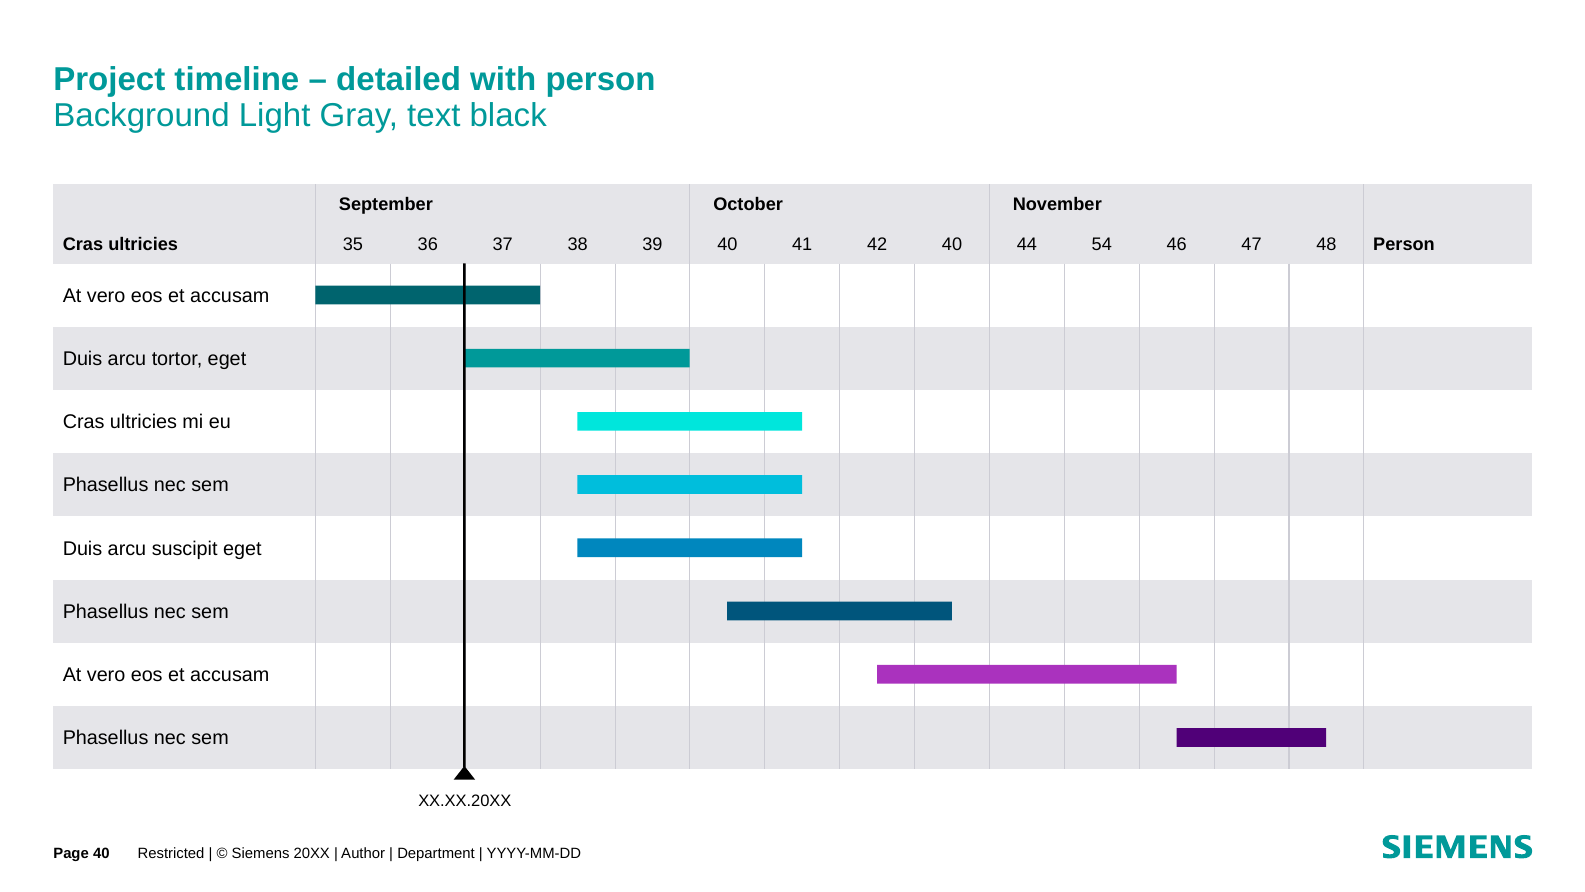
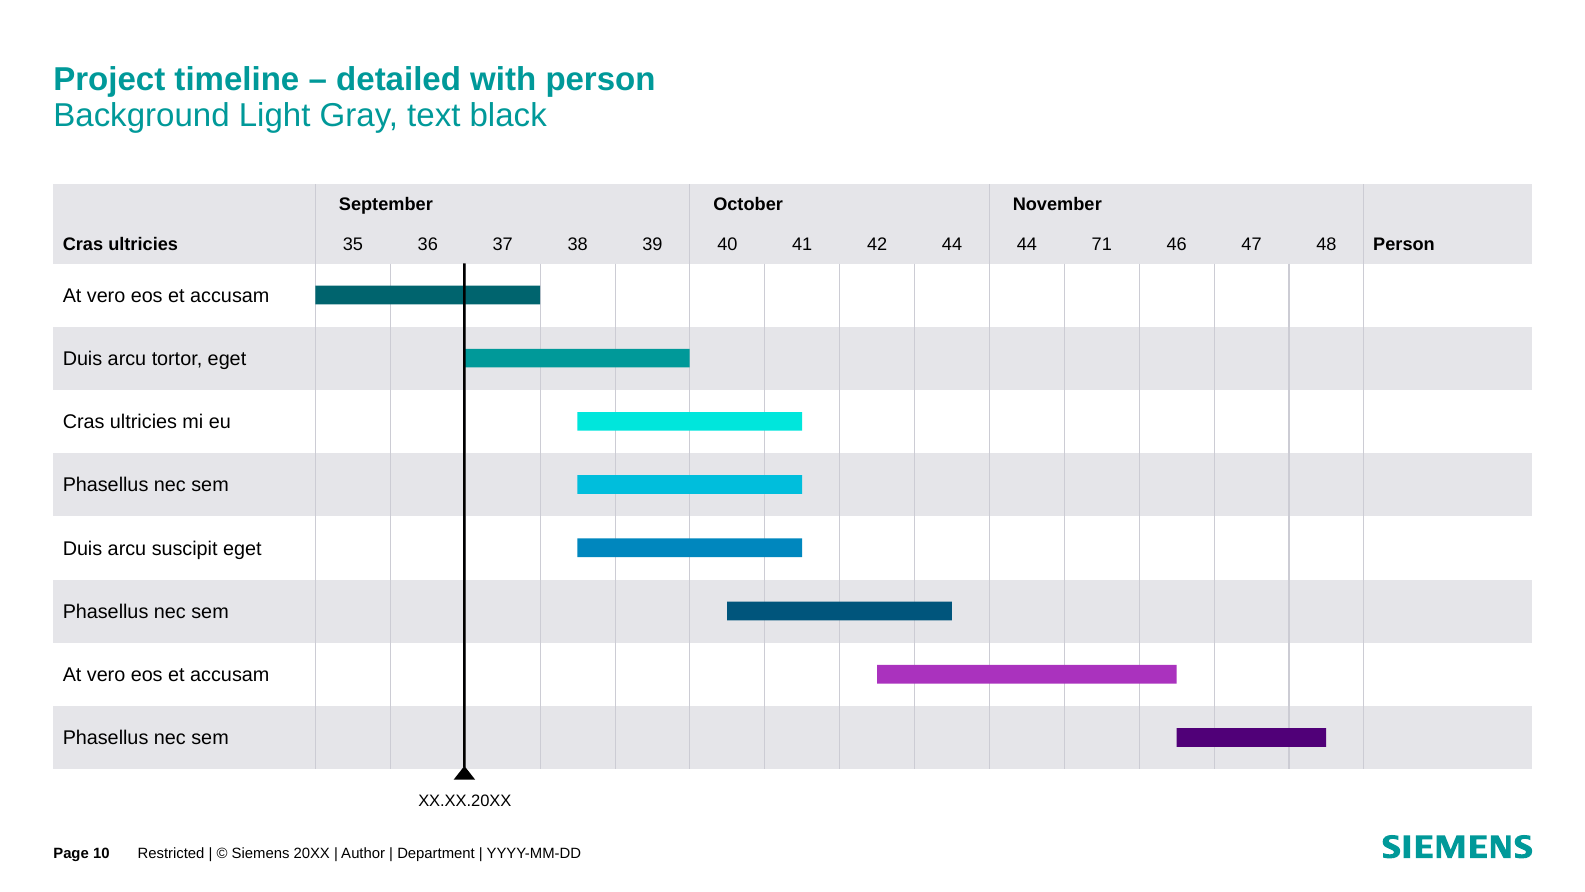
42 40: 40 -> 44 (952, 244)
54: 54 -> 71 (1102, 244)
Page 40: 40 -> 10 (101, 853)
